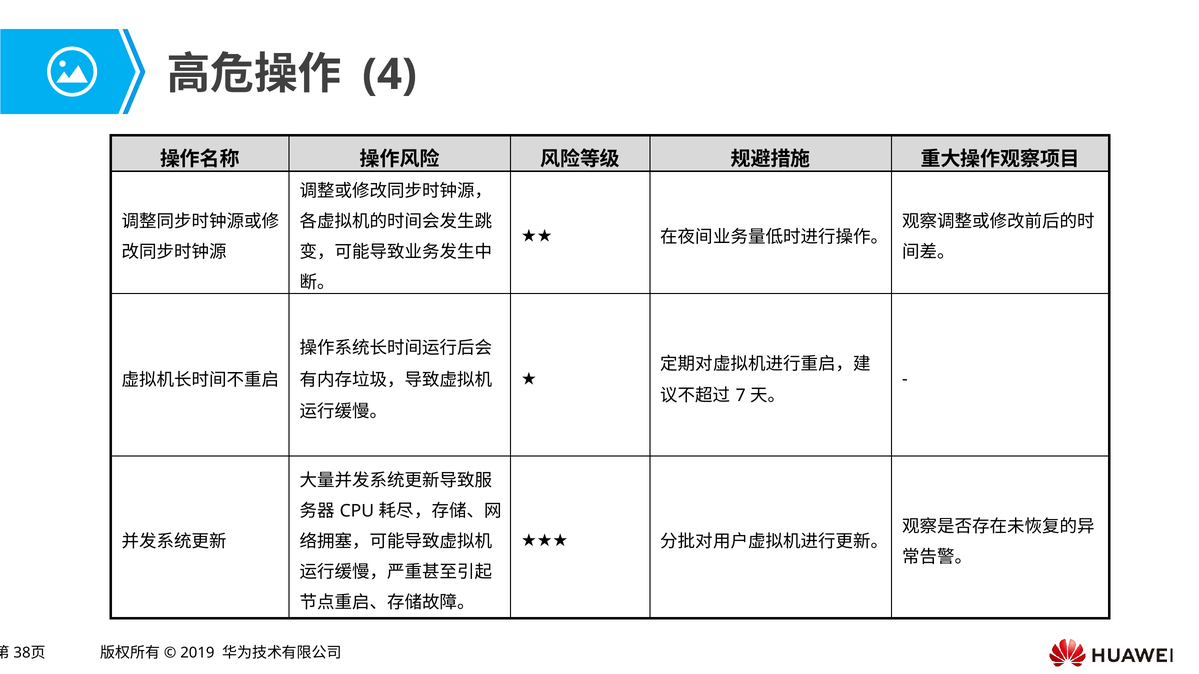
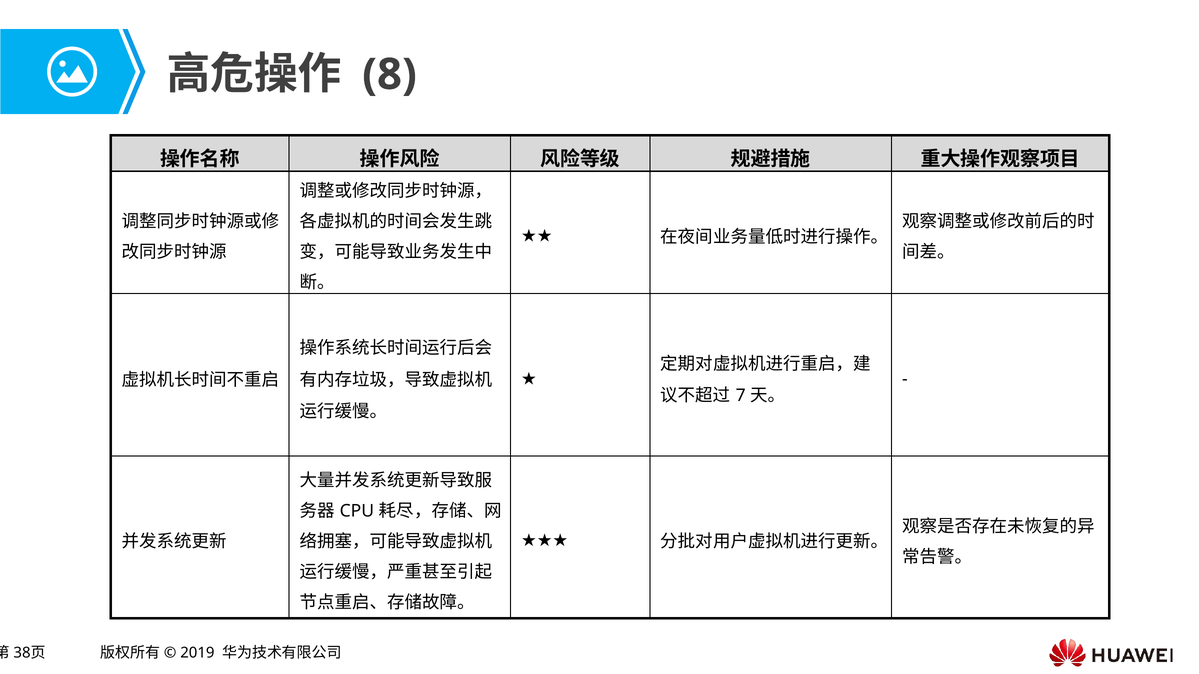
4: 4 -> 8 (390, 75)
